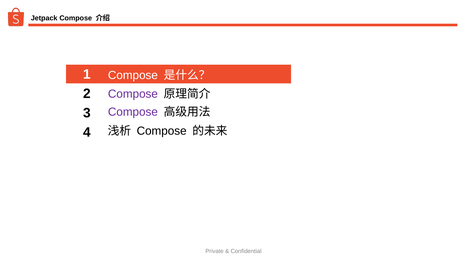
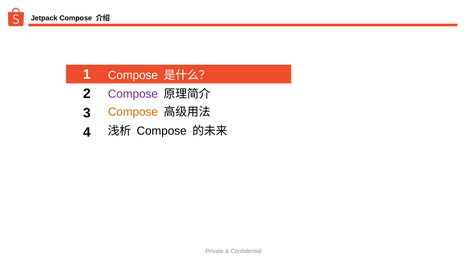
Compose colour: purple -> orange (133, 112)
